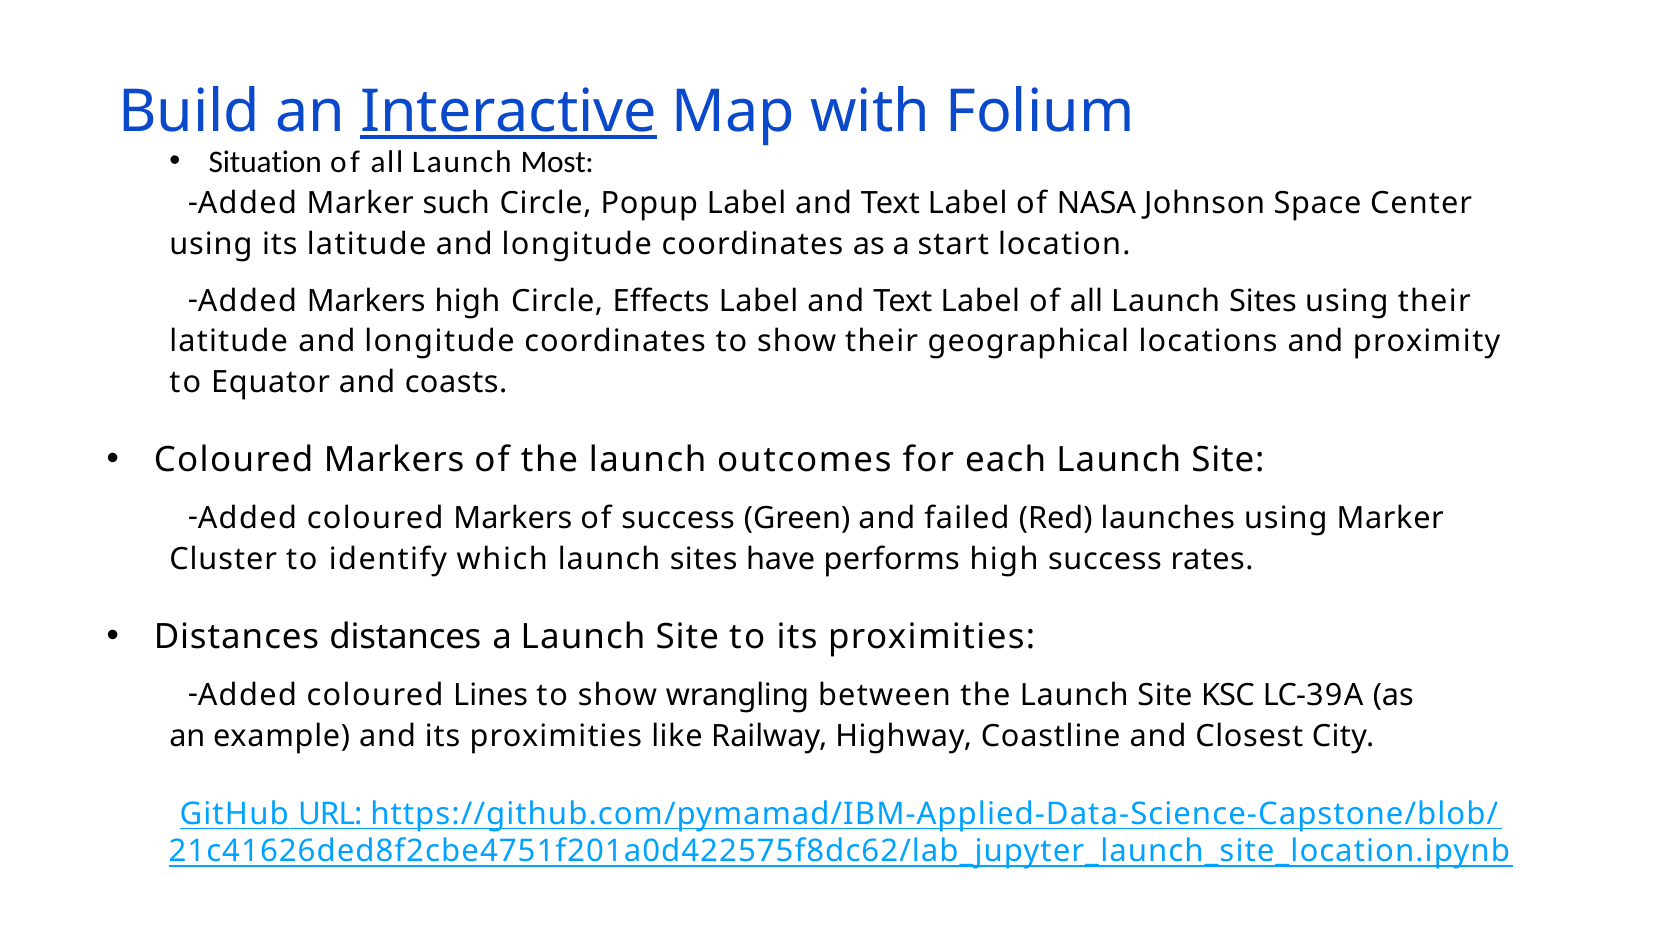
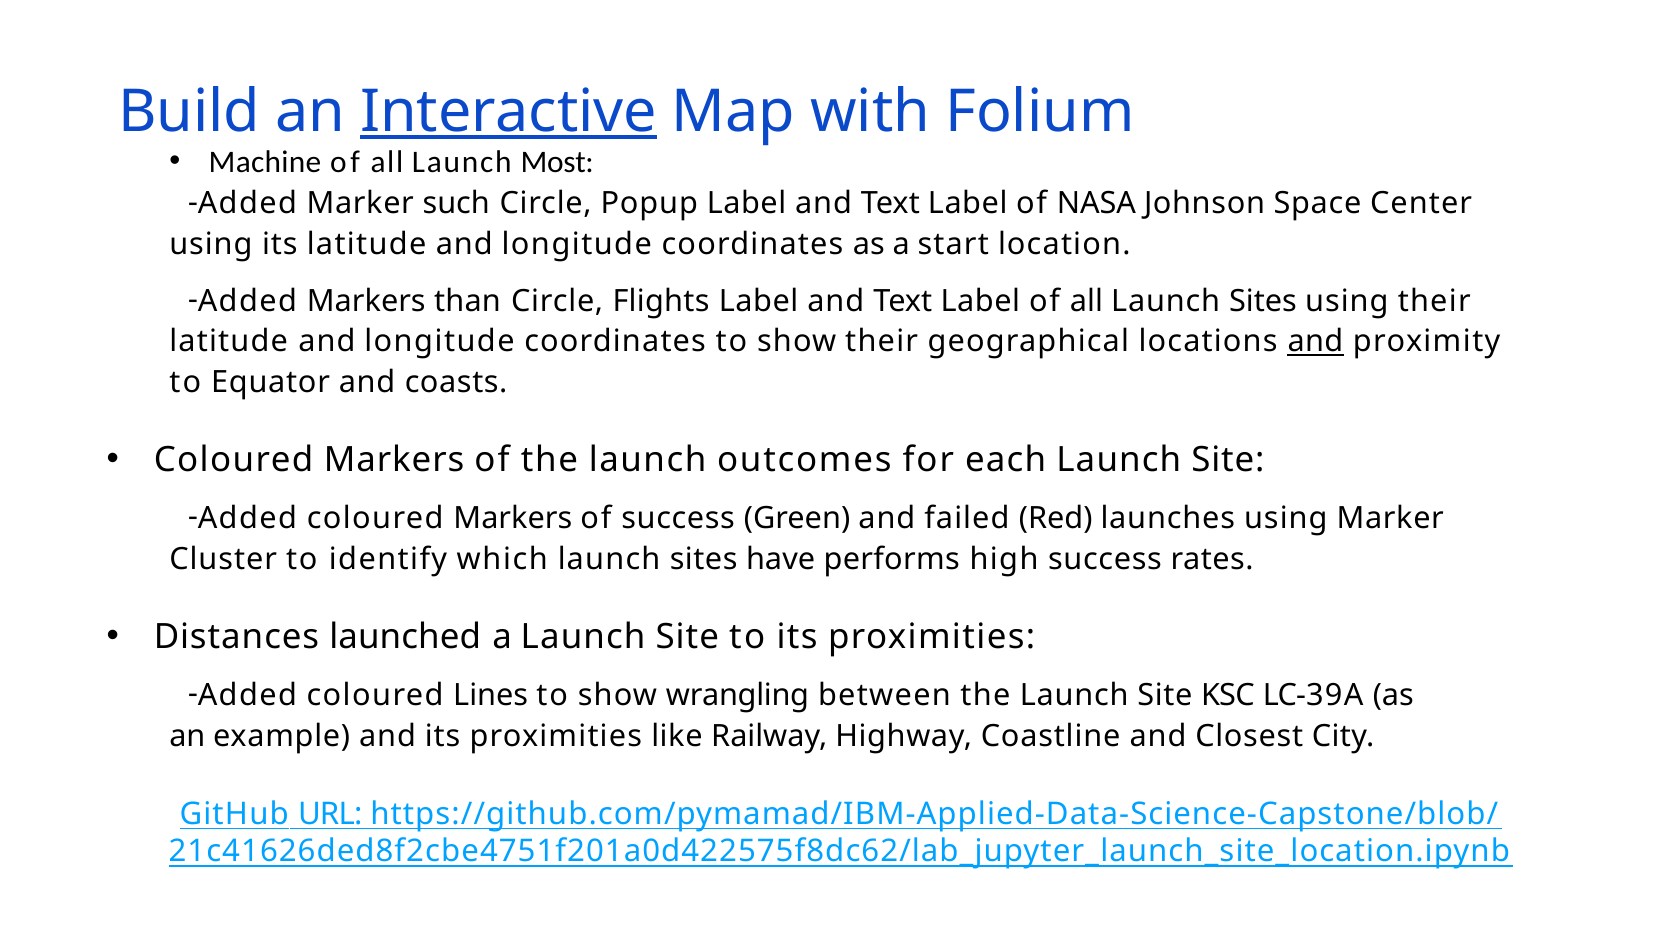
Situation: Situation -> Machine (265, 162)
Markers high: high -> than (467, 301)
Effects: Effects -> Flights (661, 301)
and underline: none -> present (1315, 342)
Distances distances: distances -> launched (405, 637)
